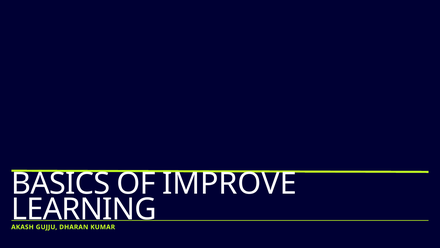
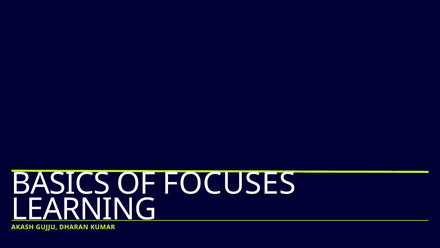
IMPROVE: IMPROVE -> FOCUSES (229, 183)
